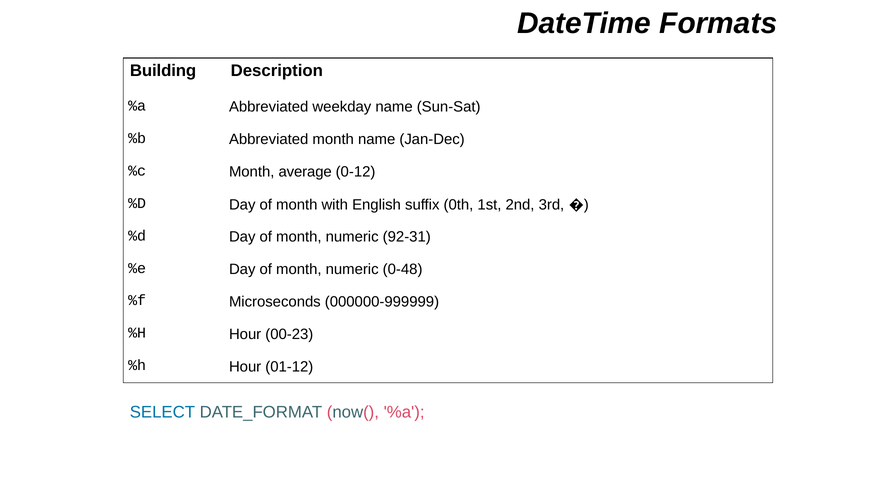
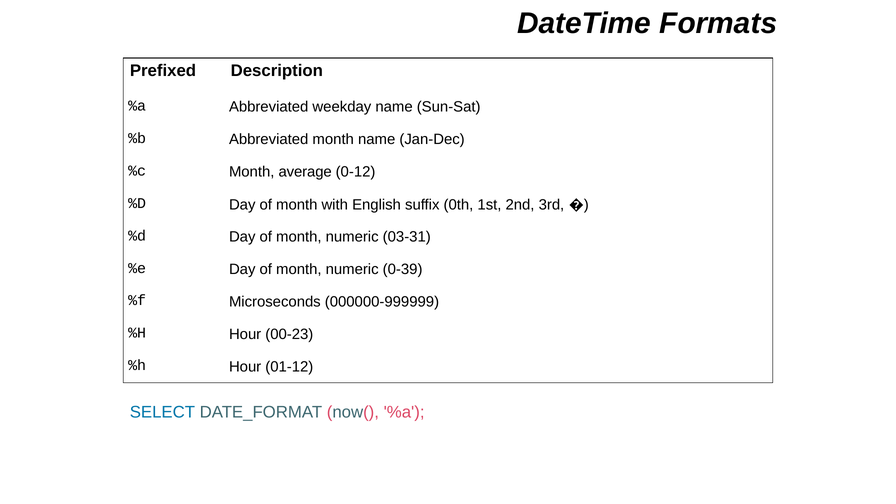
Building: Building -> Prefixed (163, 71)
92-31: 92-31 -> 03-31 (407, 237)
0-48: 0-48 -> 0-39 (403, 269)
